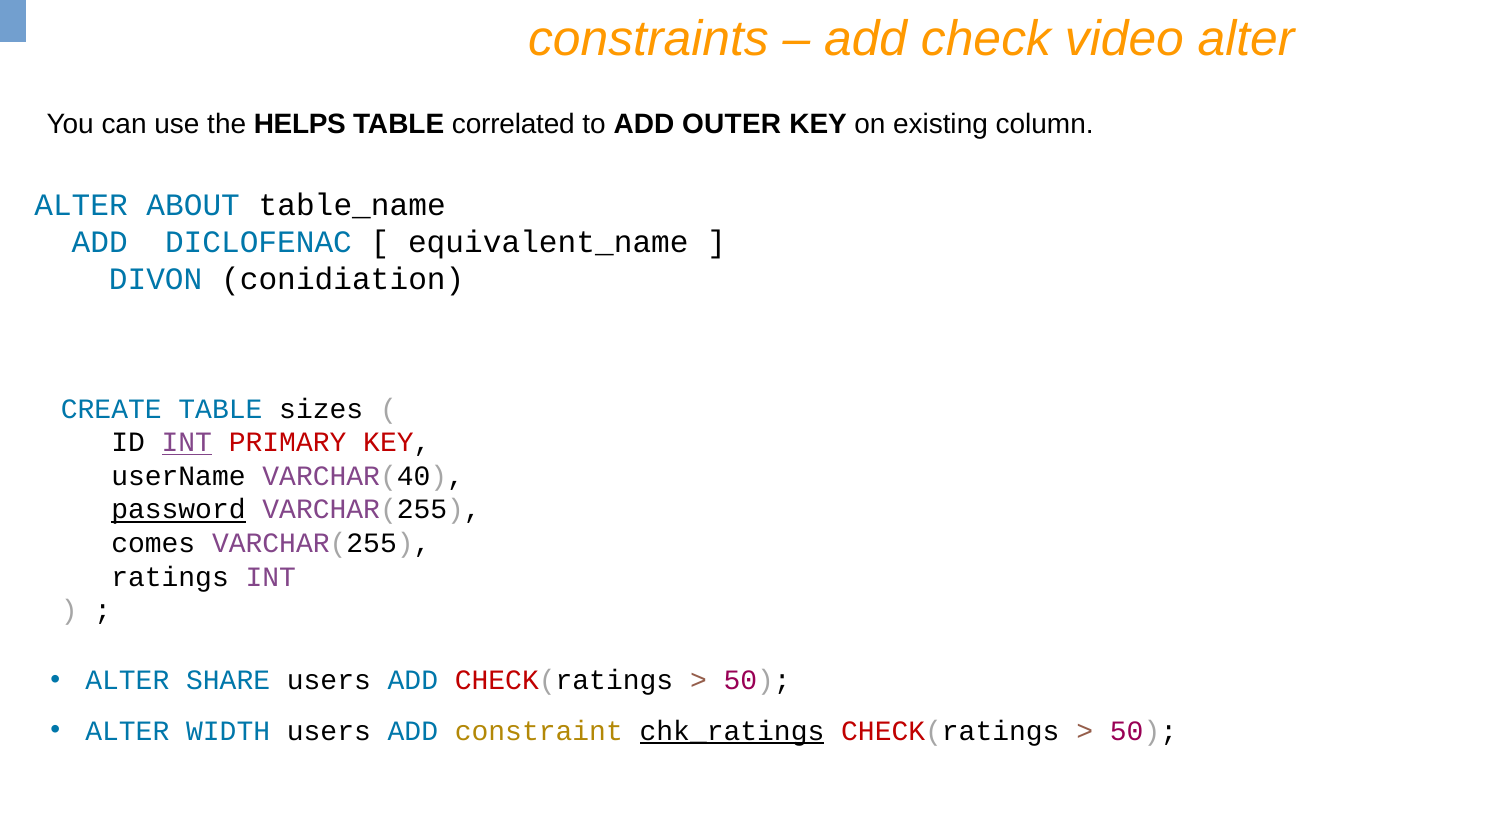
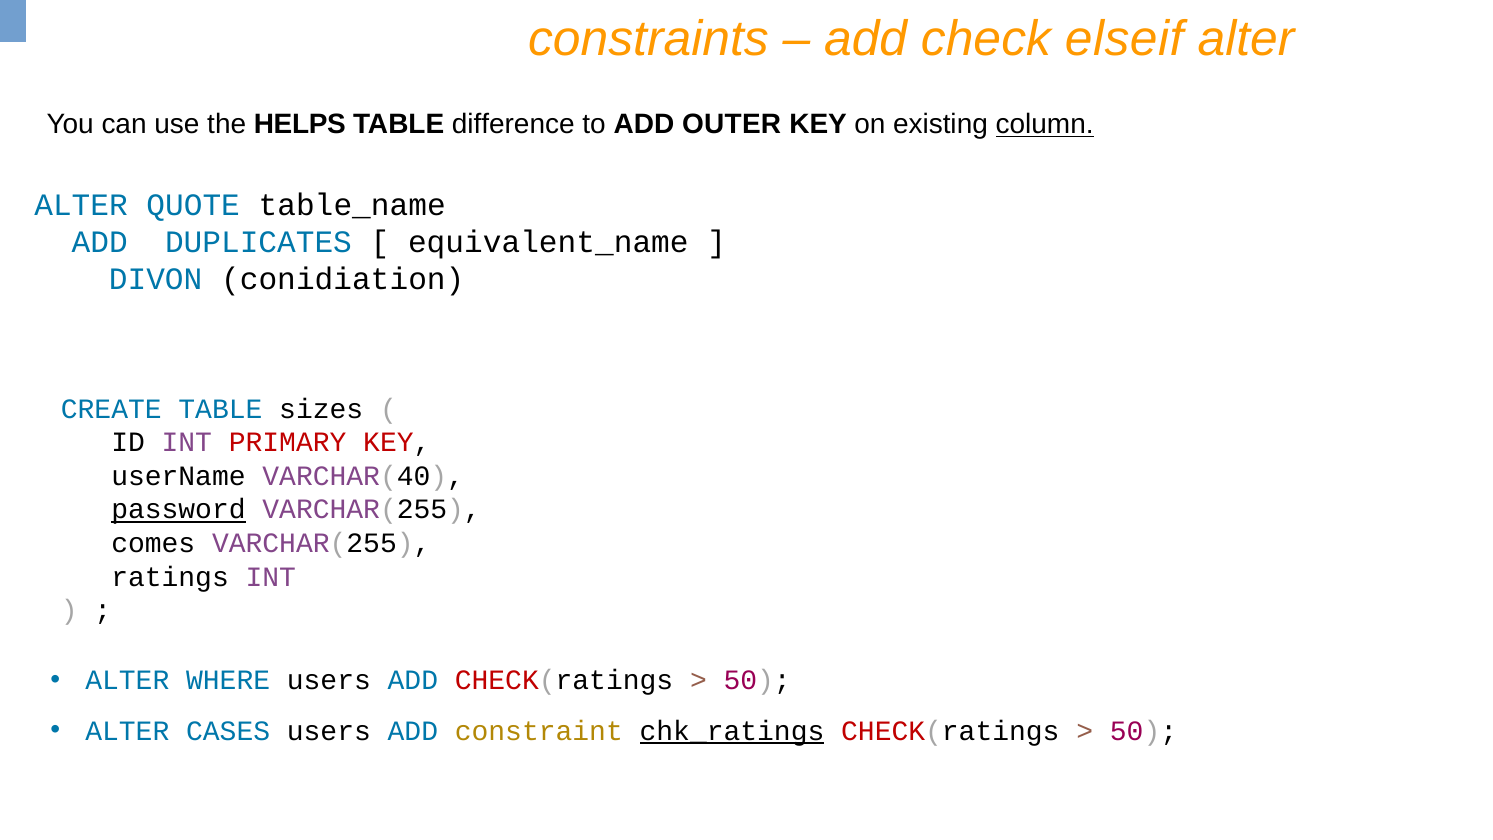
video: video -> elseif (1124, 39)
correlated: correlated -> difference (513, 124)
column underline: none -> present (1045, 124)
ABOUT: ABOUT -> QUOTE (193, 205)
DICLOFENAC: DICLOFENAC -> DUPLICATES (258, 242)
INT underline: present -> none (187, 442)
SHARE: SHARE -> WHERE (228, 680)
WIDTH: WIDTH -> CASES (228, 731)
